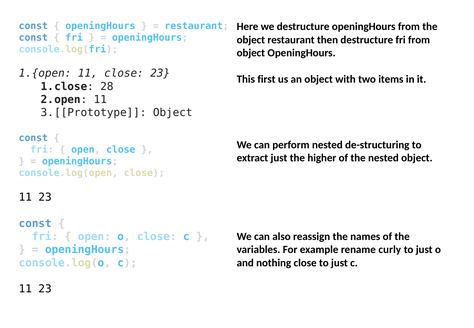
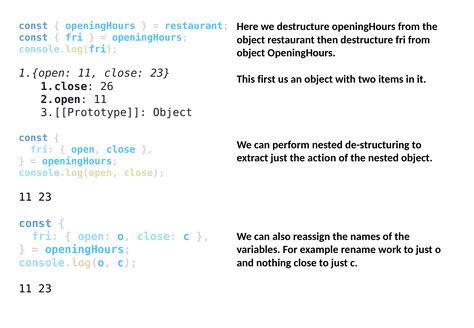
28: 28 -> 26 (107, 86)
higher: higher -> action (322, 158)
curly: curly -> work (390, 250)
